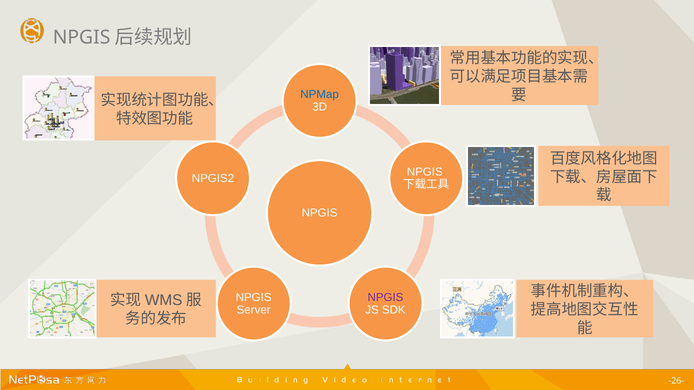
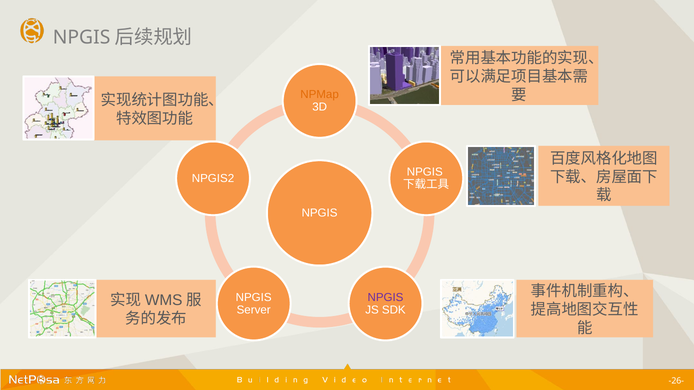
NPMap colour: blue -> orange (320, 95)
